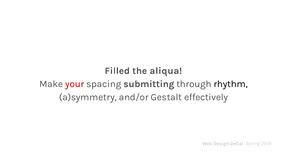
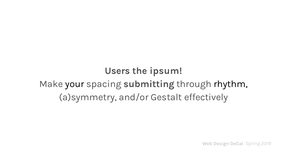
Filled: Filled -> Users (117, 71)
aliqua: aliqua -> ipsum (166, 71)
your colour: red -> black (75, 84)
